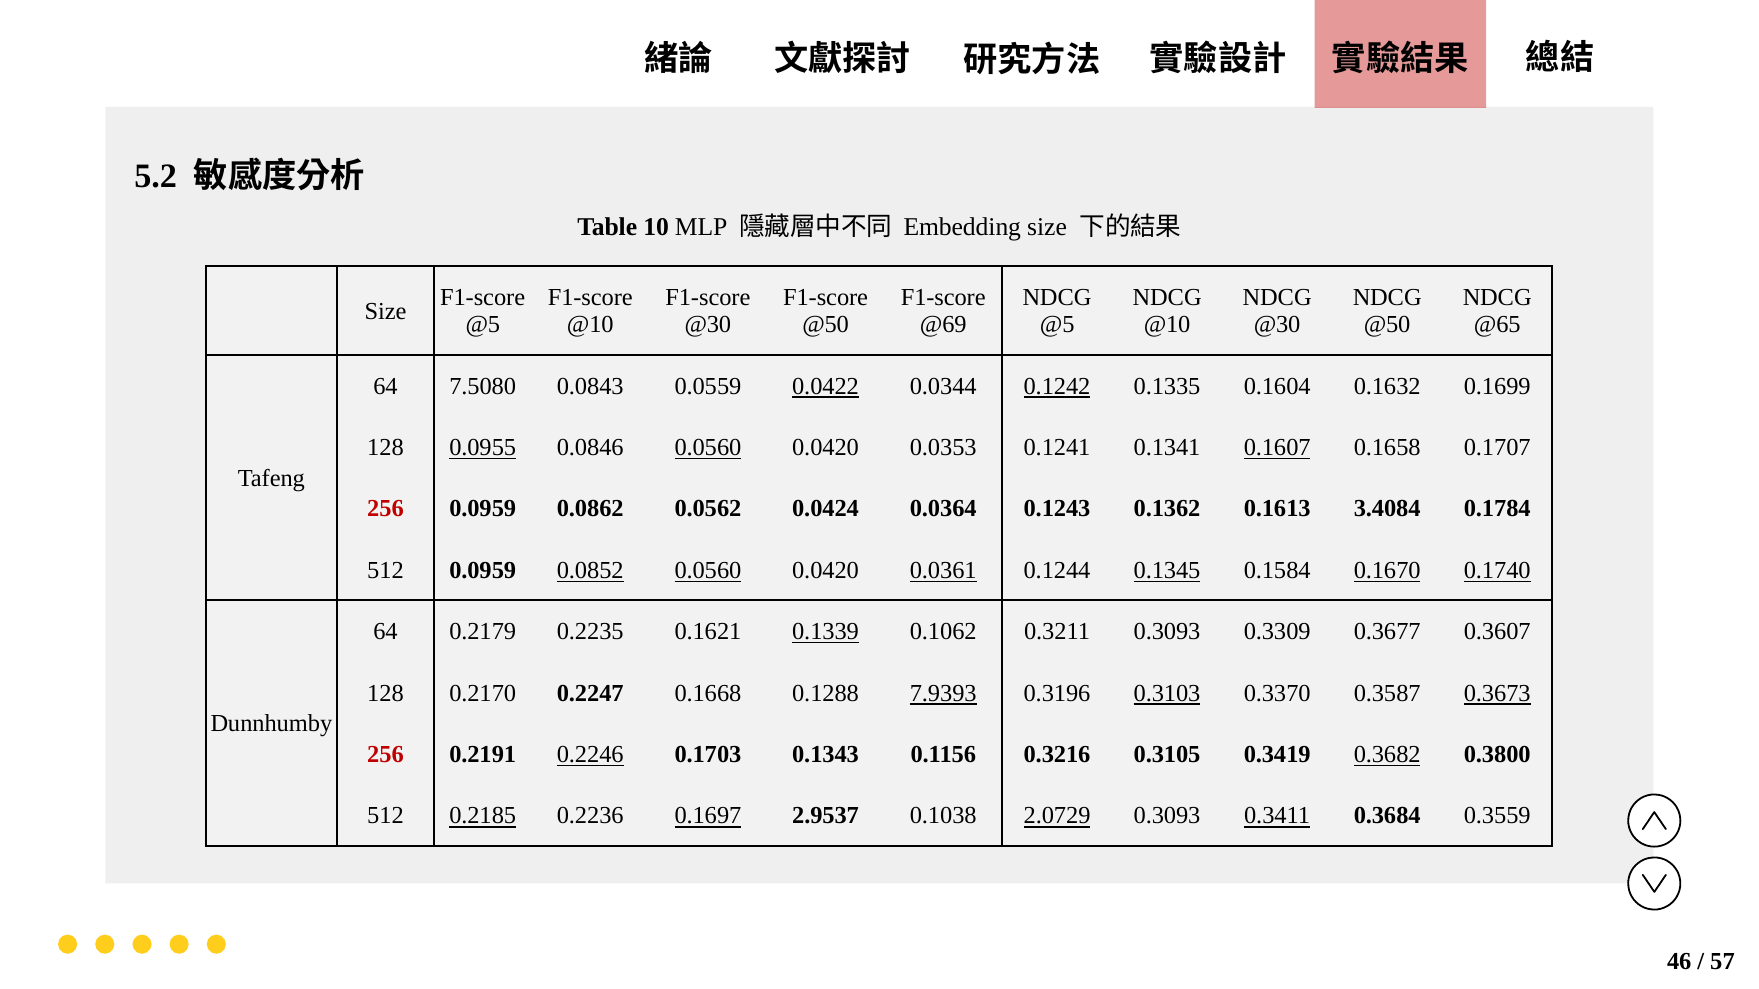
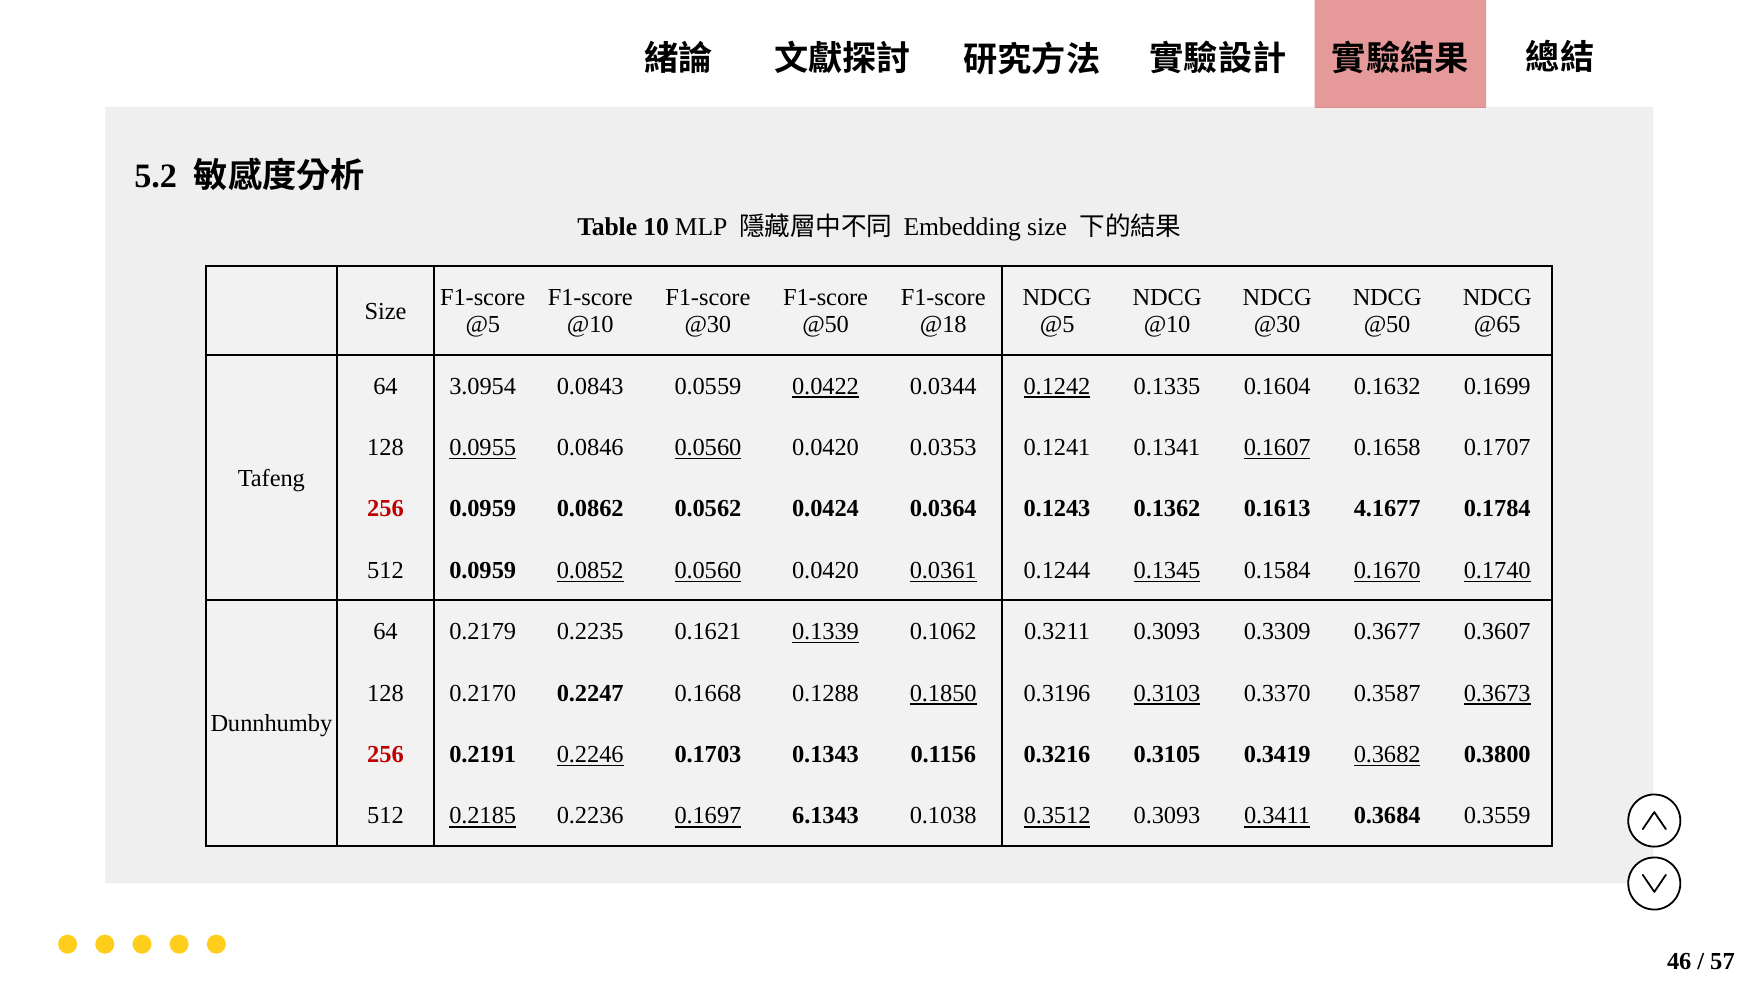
@69: @69 -> @18 (943, 325)
7.5080: 7.5080 -> 3.0954 (483, 386)
3.4084: 3.4084 -> 4.1677 (1387, 509)
7.9393: 7.9393 -> 0.1850 (943, 693)
2.9537: 2.9537 -> 6.1343 (826, 816)
2.0729: 2.0729 -> 0.3512 (1057, 816)
